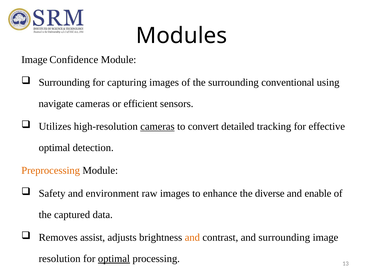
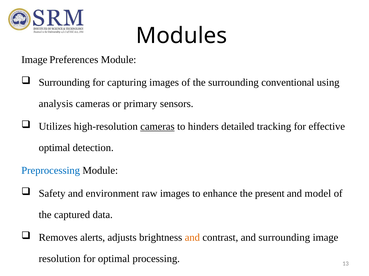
Confidence: Confidence -> Preferences (74, 60)
navigate: navigate -> analysis (56, 104)
efficient: efficient -> primary (140, 104)
convert: convert -> hinders (203, 127)
Preprocessing colour: orange -> blue (51, 171)
diverse: diverse -> present (270, 194)
enable: enable -> model (318, 194)
assist: assist -> alerts (93, 238)
optimal underline: present -> none (114, 259)
